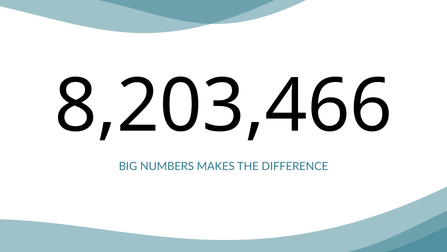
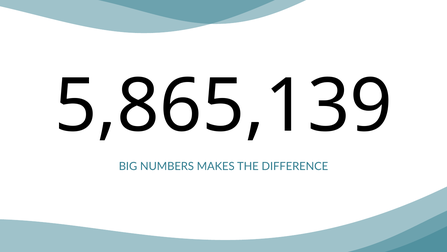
8,203,466: 8,203,466 -> 5,865,139 (223, 106)
